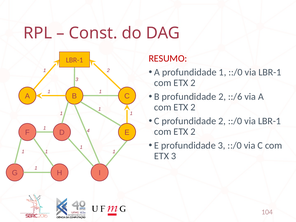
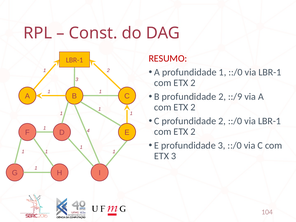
::/6: ::/6 -> ::/9 (235, 97)
